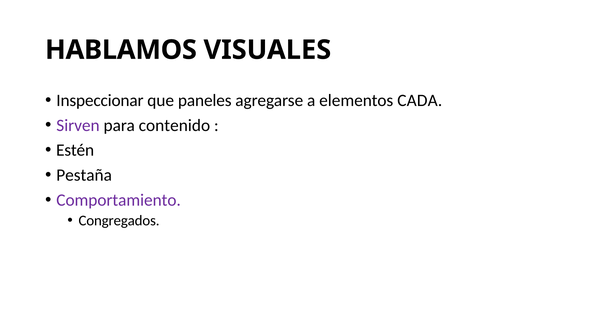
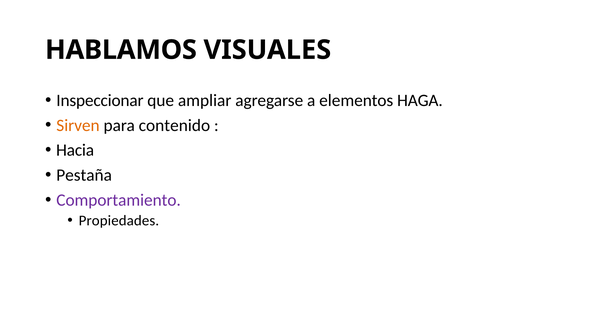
paneles: paneles -> ampliar (205, 100)
CADA: CADA -> HAGA (420, 100)
Sirven colour: purple -> orange (78, 125)
Estén: Estén -> Hacia (75, 150)
Congregados: Congregados -> Propiedades (119, 220)
